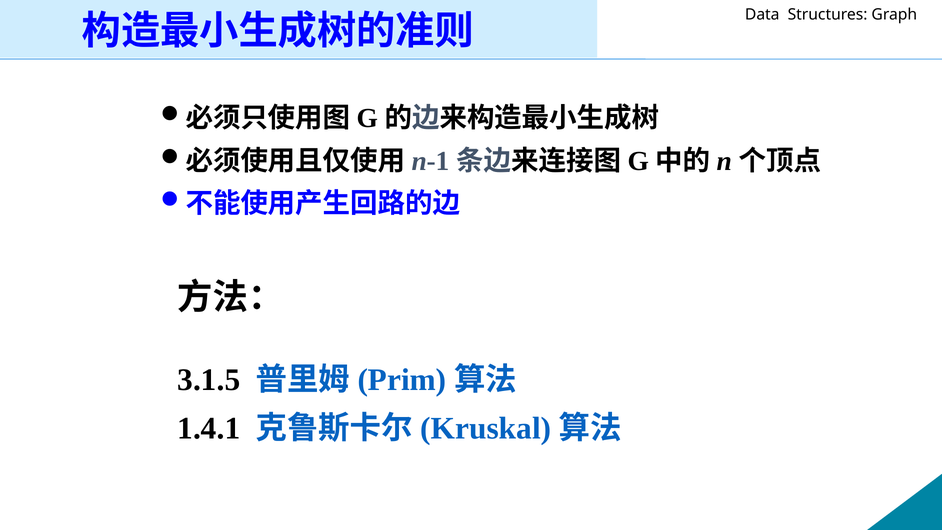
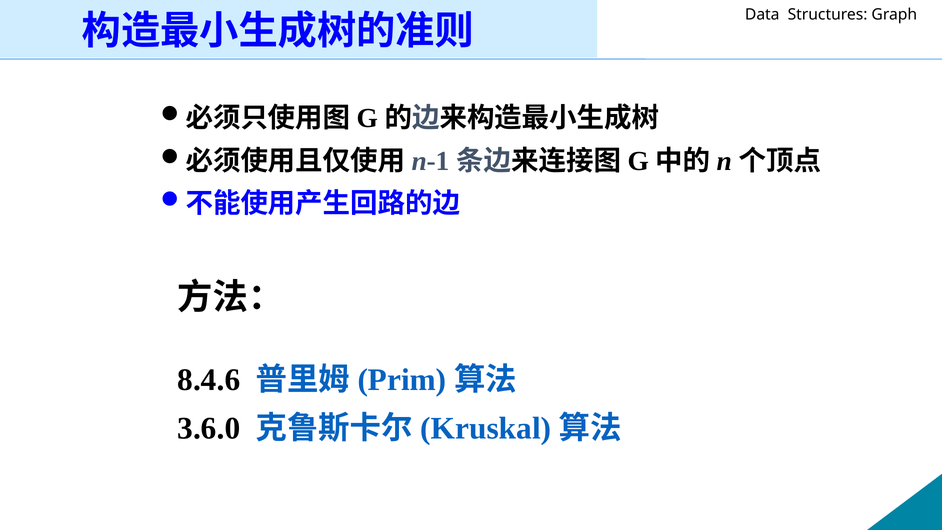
3.1.5: 3.1.5 -> 8.4.6 (209, 380)
1.4.1: 1.4.1 -> 3.6.0 (209, 428)
